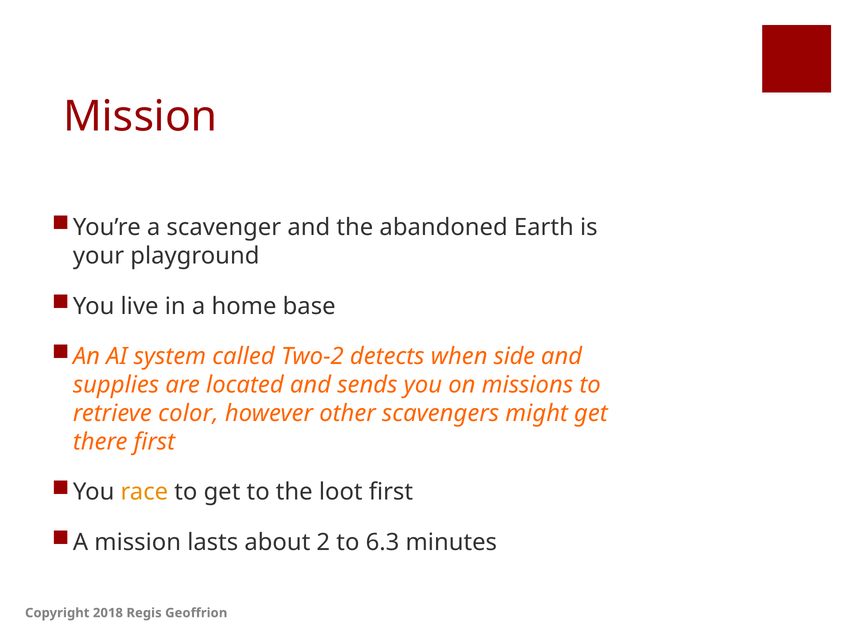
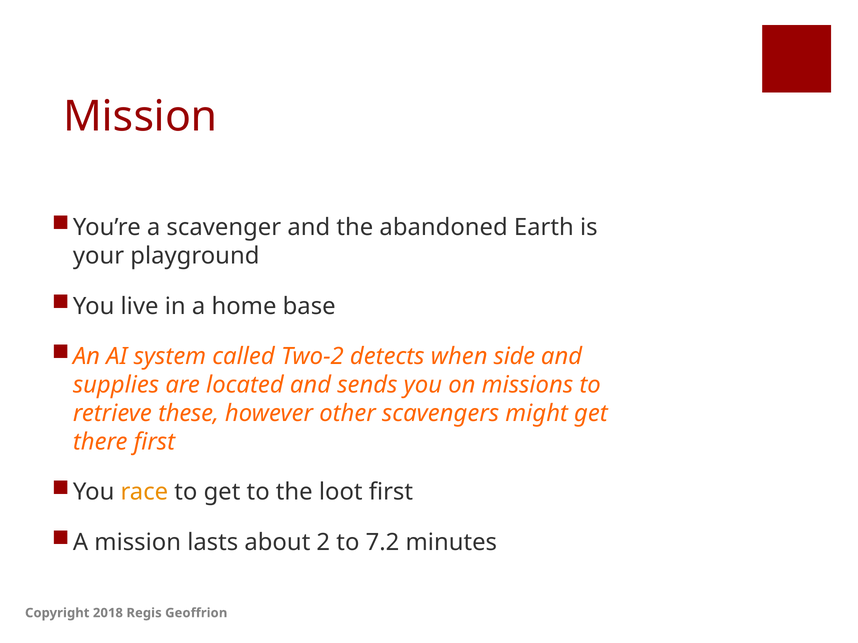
color: color -> these (189, 414)
6.3: 6.3 -> 7.2 (382, 543)
